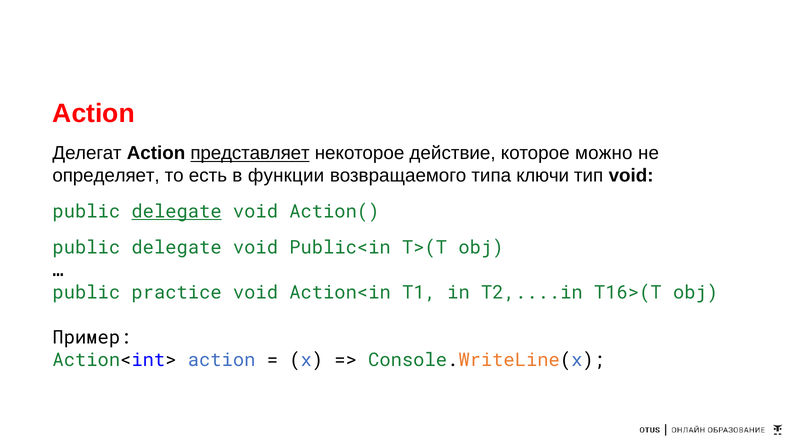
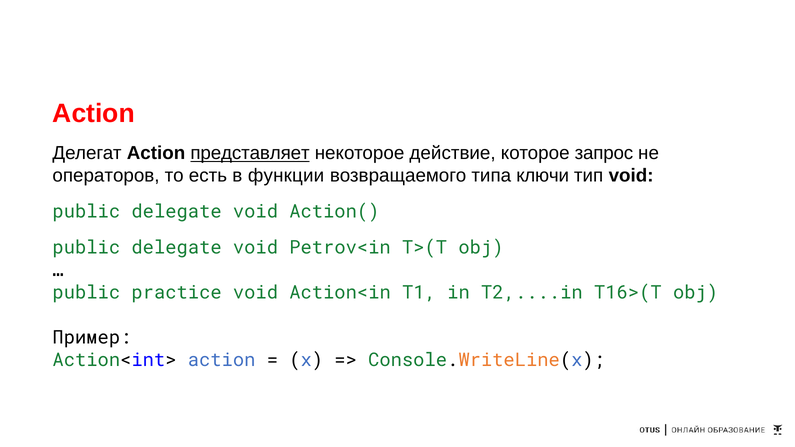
можно: можно -> запрос (604, 153)
определяет: определяет -> операторов (106, 176)
delegate underline: present -> none (177, 212)
Public<in: Public<in -> Petrov<in (340, 247)
